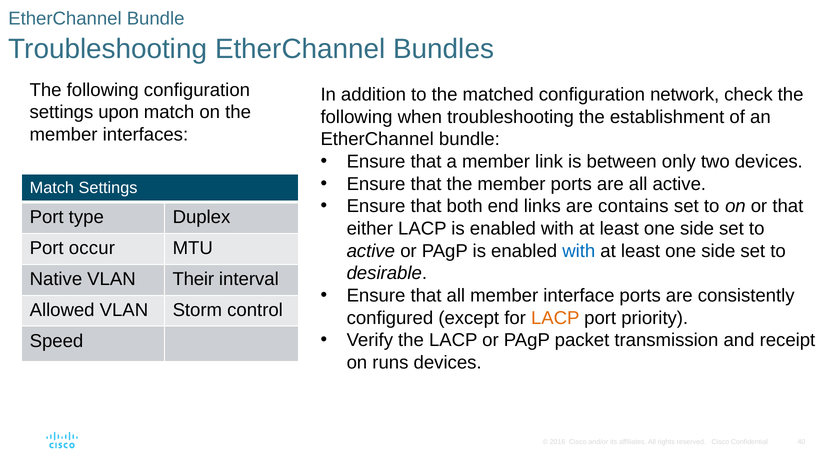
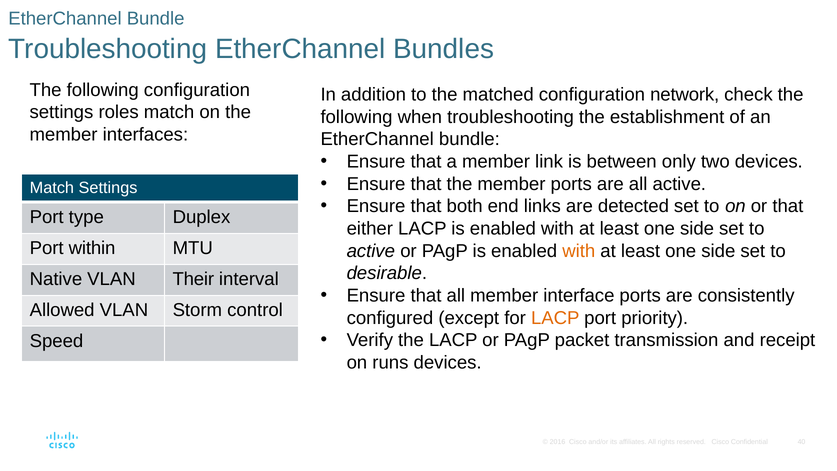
upon: upon -> roles (119, 112)
contains: contains -> detected (633, 206)
occur: occur -> within (92, 248)
with colour: blue -> orange (579, 251)
